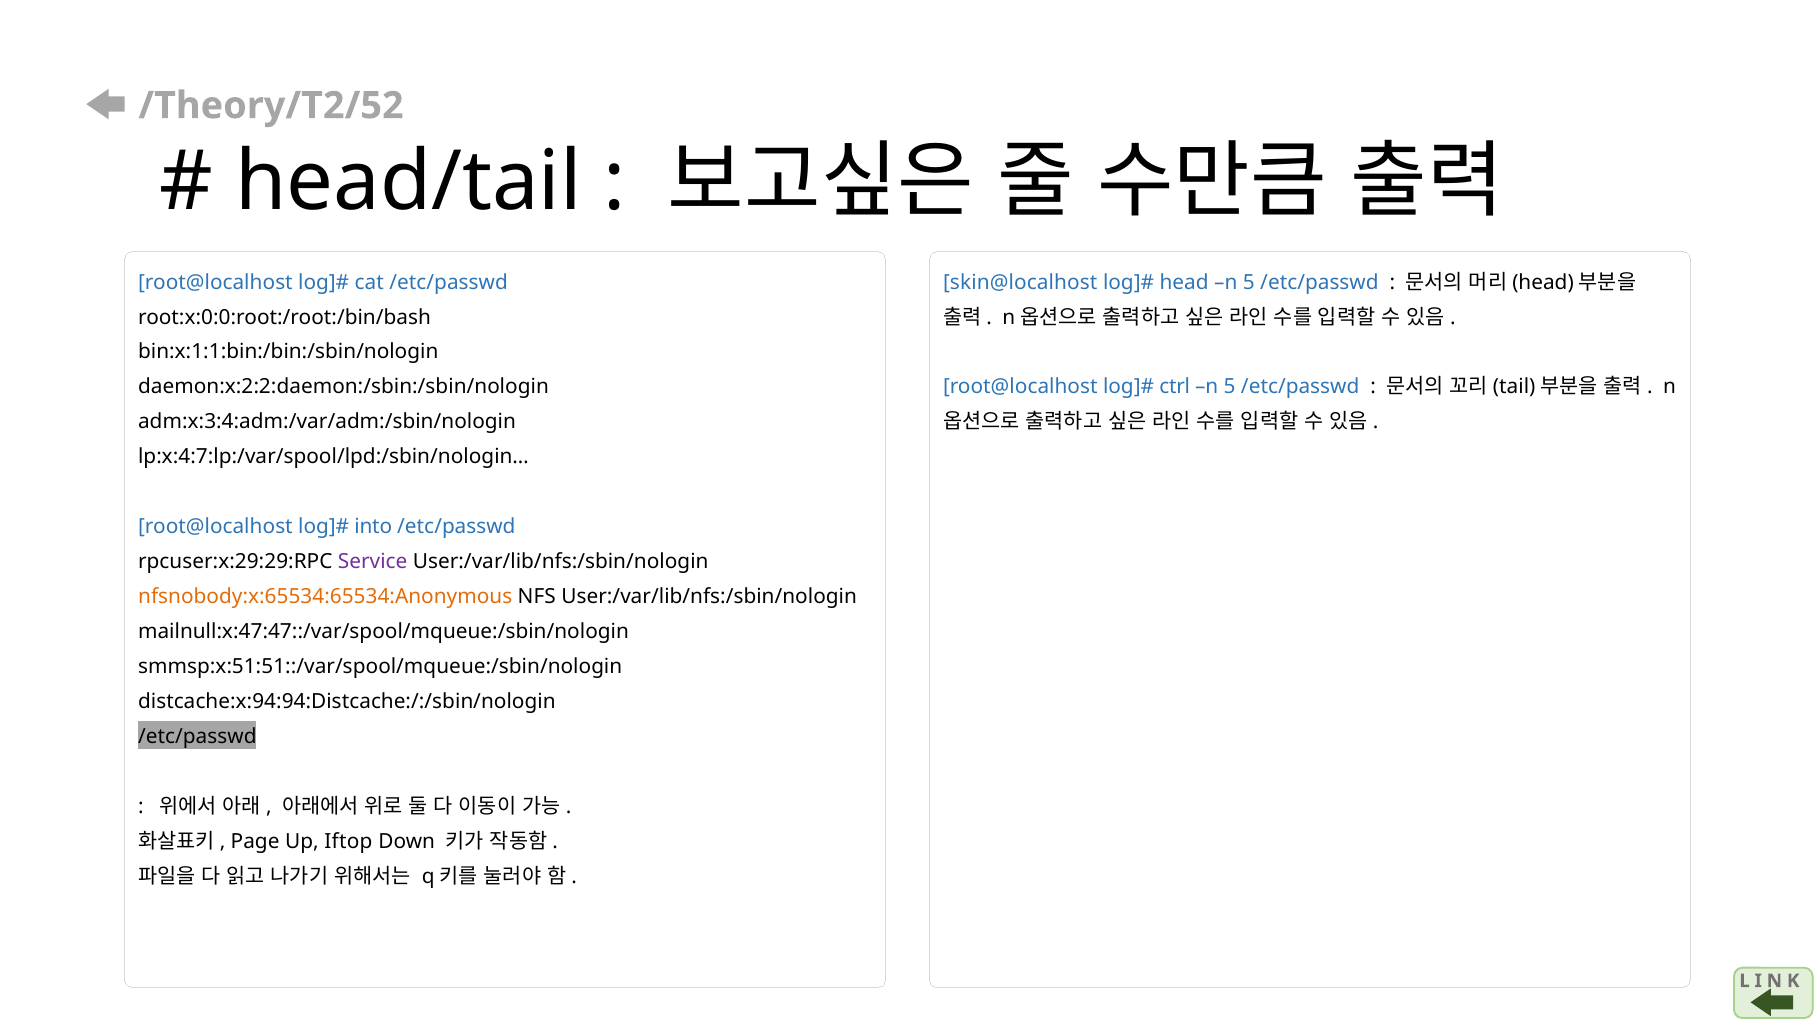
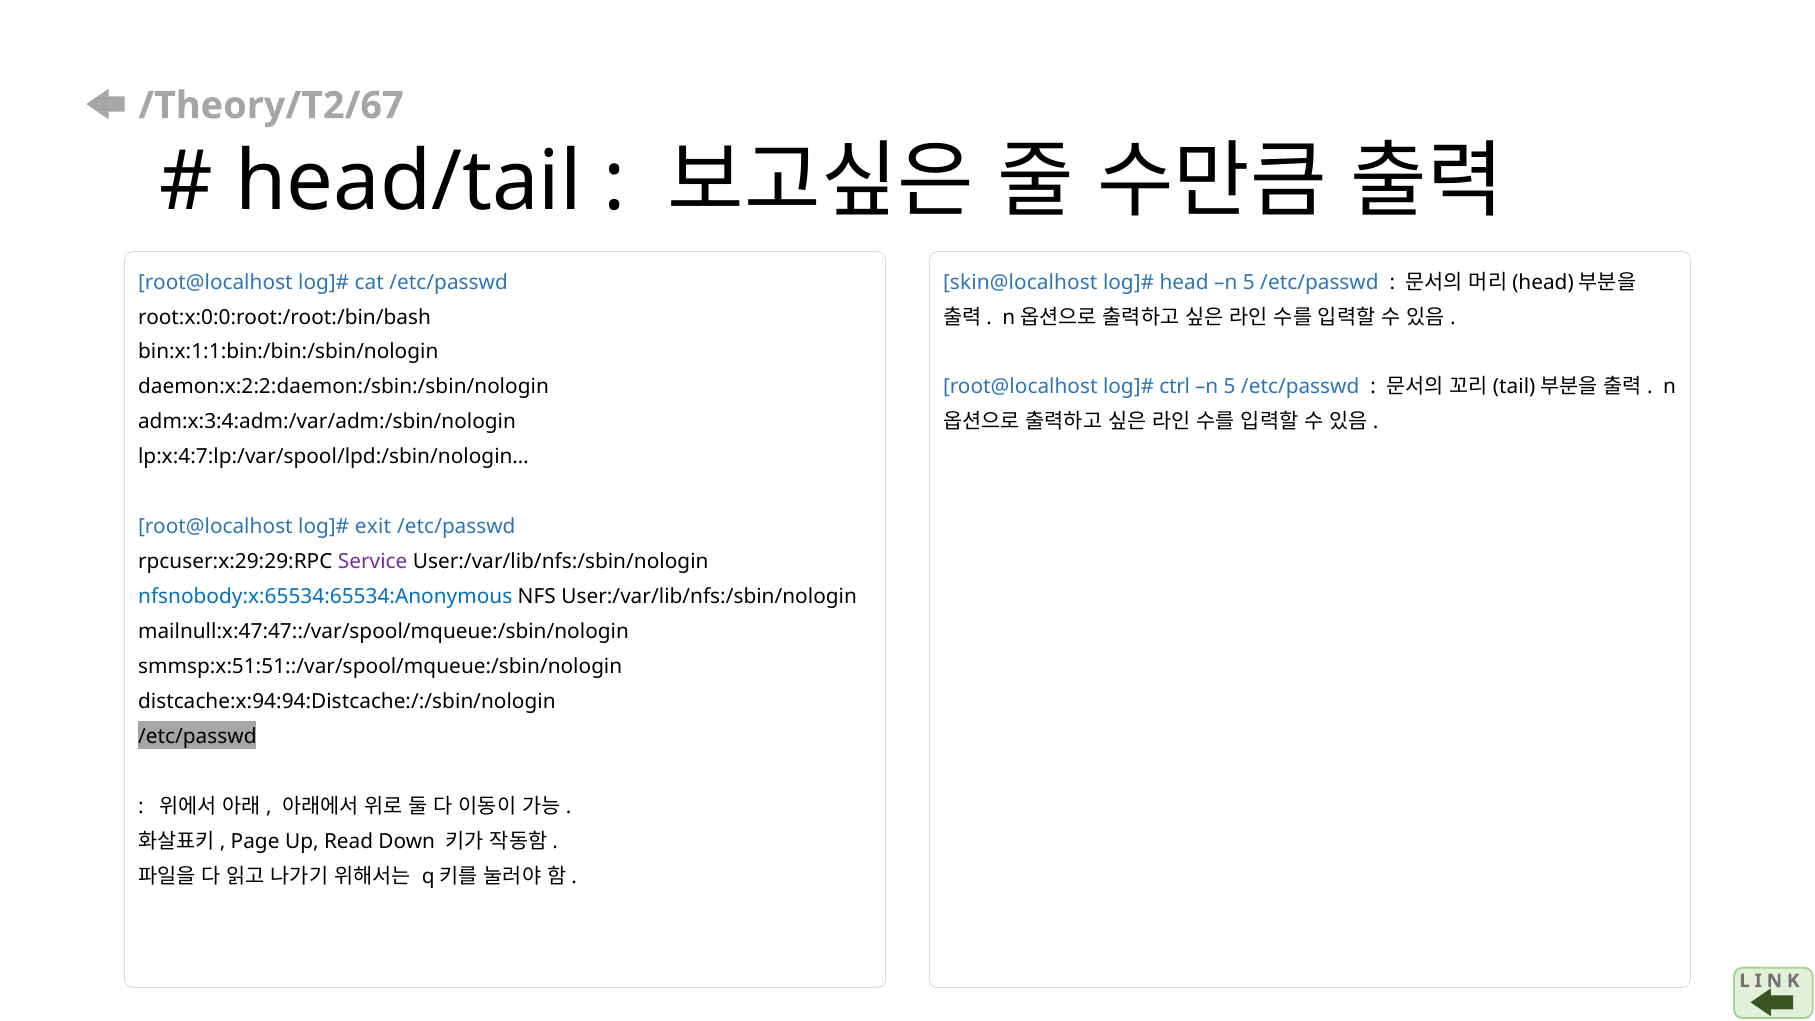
/Theory/T2/52: /Theory/T2/52 -> /Theory/T2/67 (271, 106)
into: into -> exit (373, 527)
nfsnobody:x:65534:65534:Anonymous colour: orange -> blue (325, 597)
Iftop: Iftop -> Read (349, 841)
